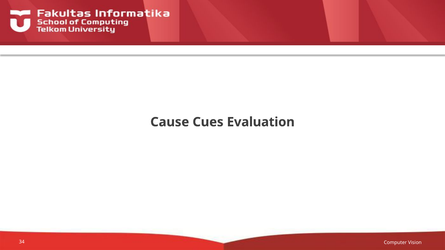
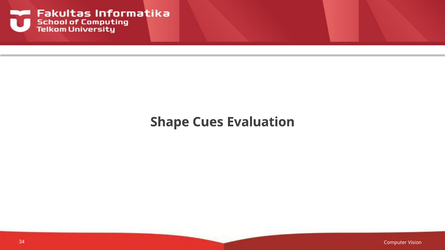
Cause: Cause -> Shape (170, 122)
